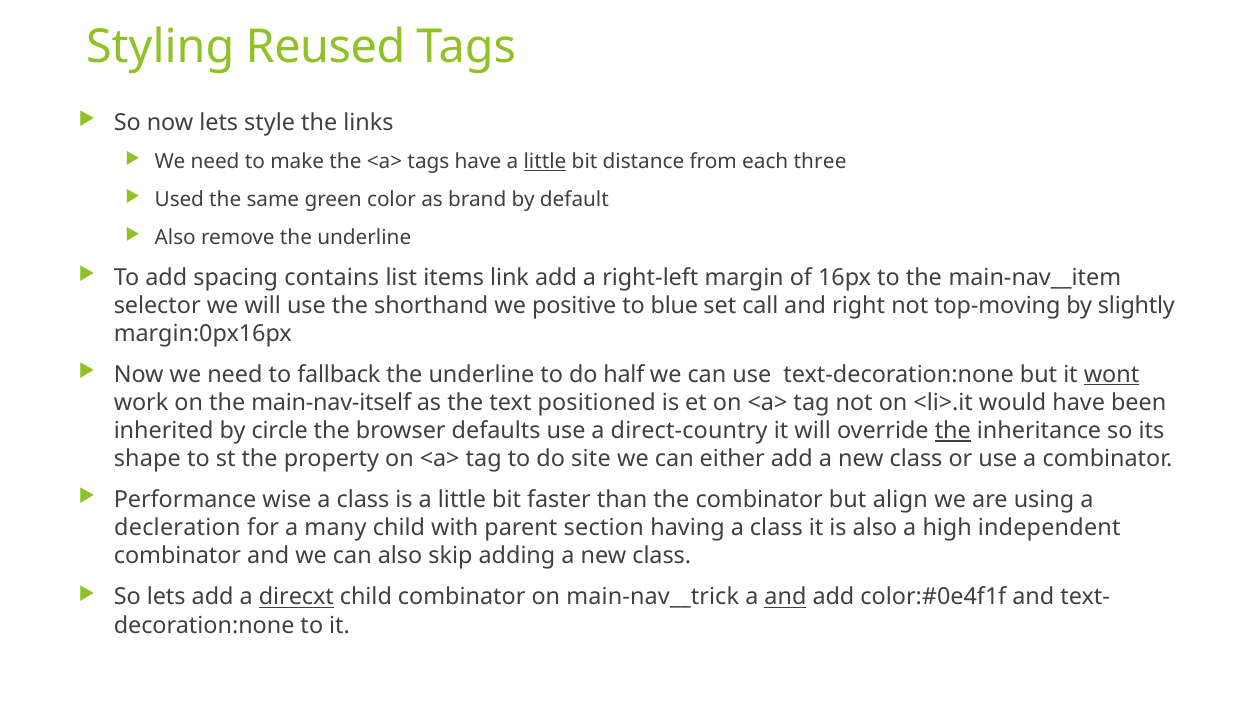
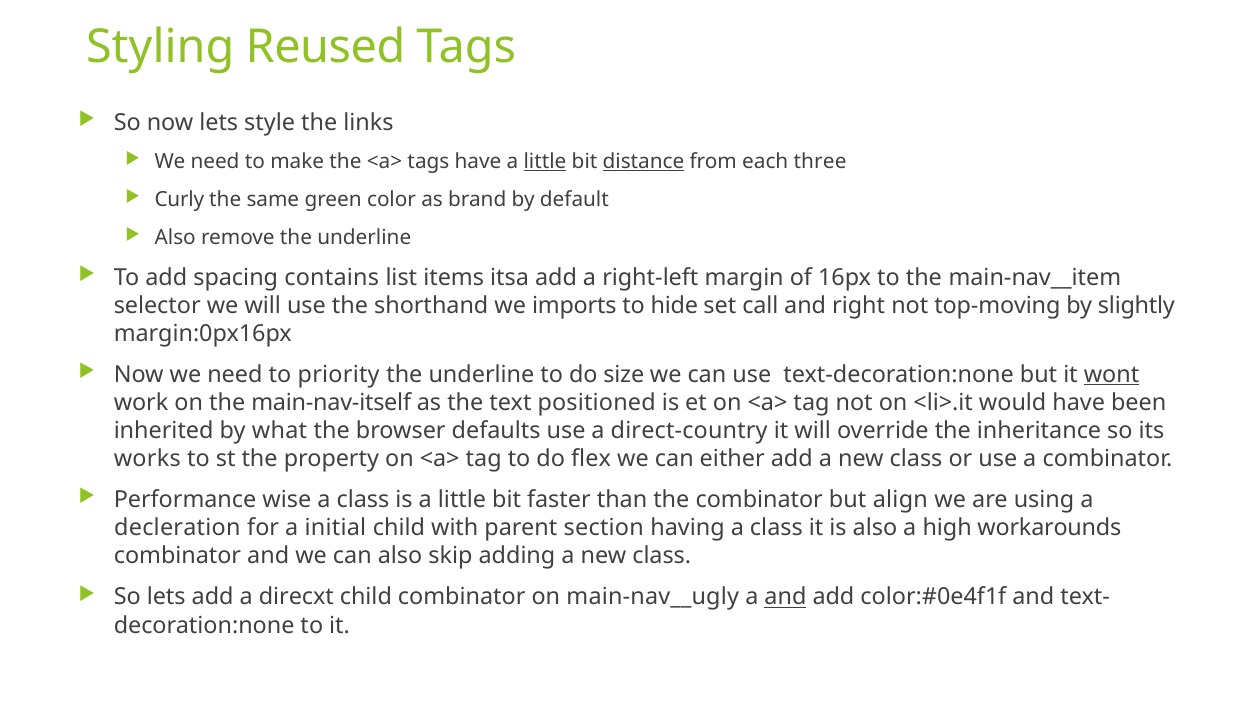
distance underline: none -> present (644, 162)
Used: Used -> Curly (179, 200)
link: link -> itsa (509, 277)
positive: positive -> imports (574, 306)
blue: blue -> hide (674, 306)
fallback: fallback -> priority (339, 375)
half: half -> size (624, 375)
circle: circle -> what (280, 431)
the underline: present -> none (953, 431)
shape: shape -> works (147, 459)
site: site -> flex (591, 459)
many: many -> initial (335, 528)
independent: independent -> workarounds (1049, 528)
direcxt underline: present -> none (296, 597)
main-nav__trick: main-nav__trick -> main-nav__ugly (653, 597)
